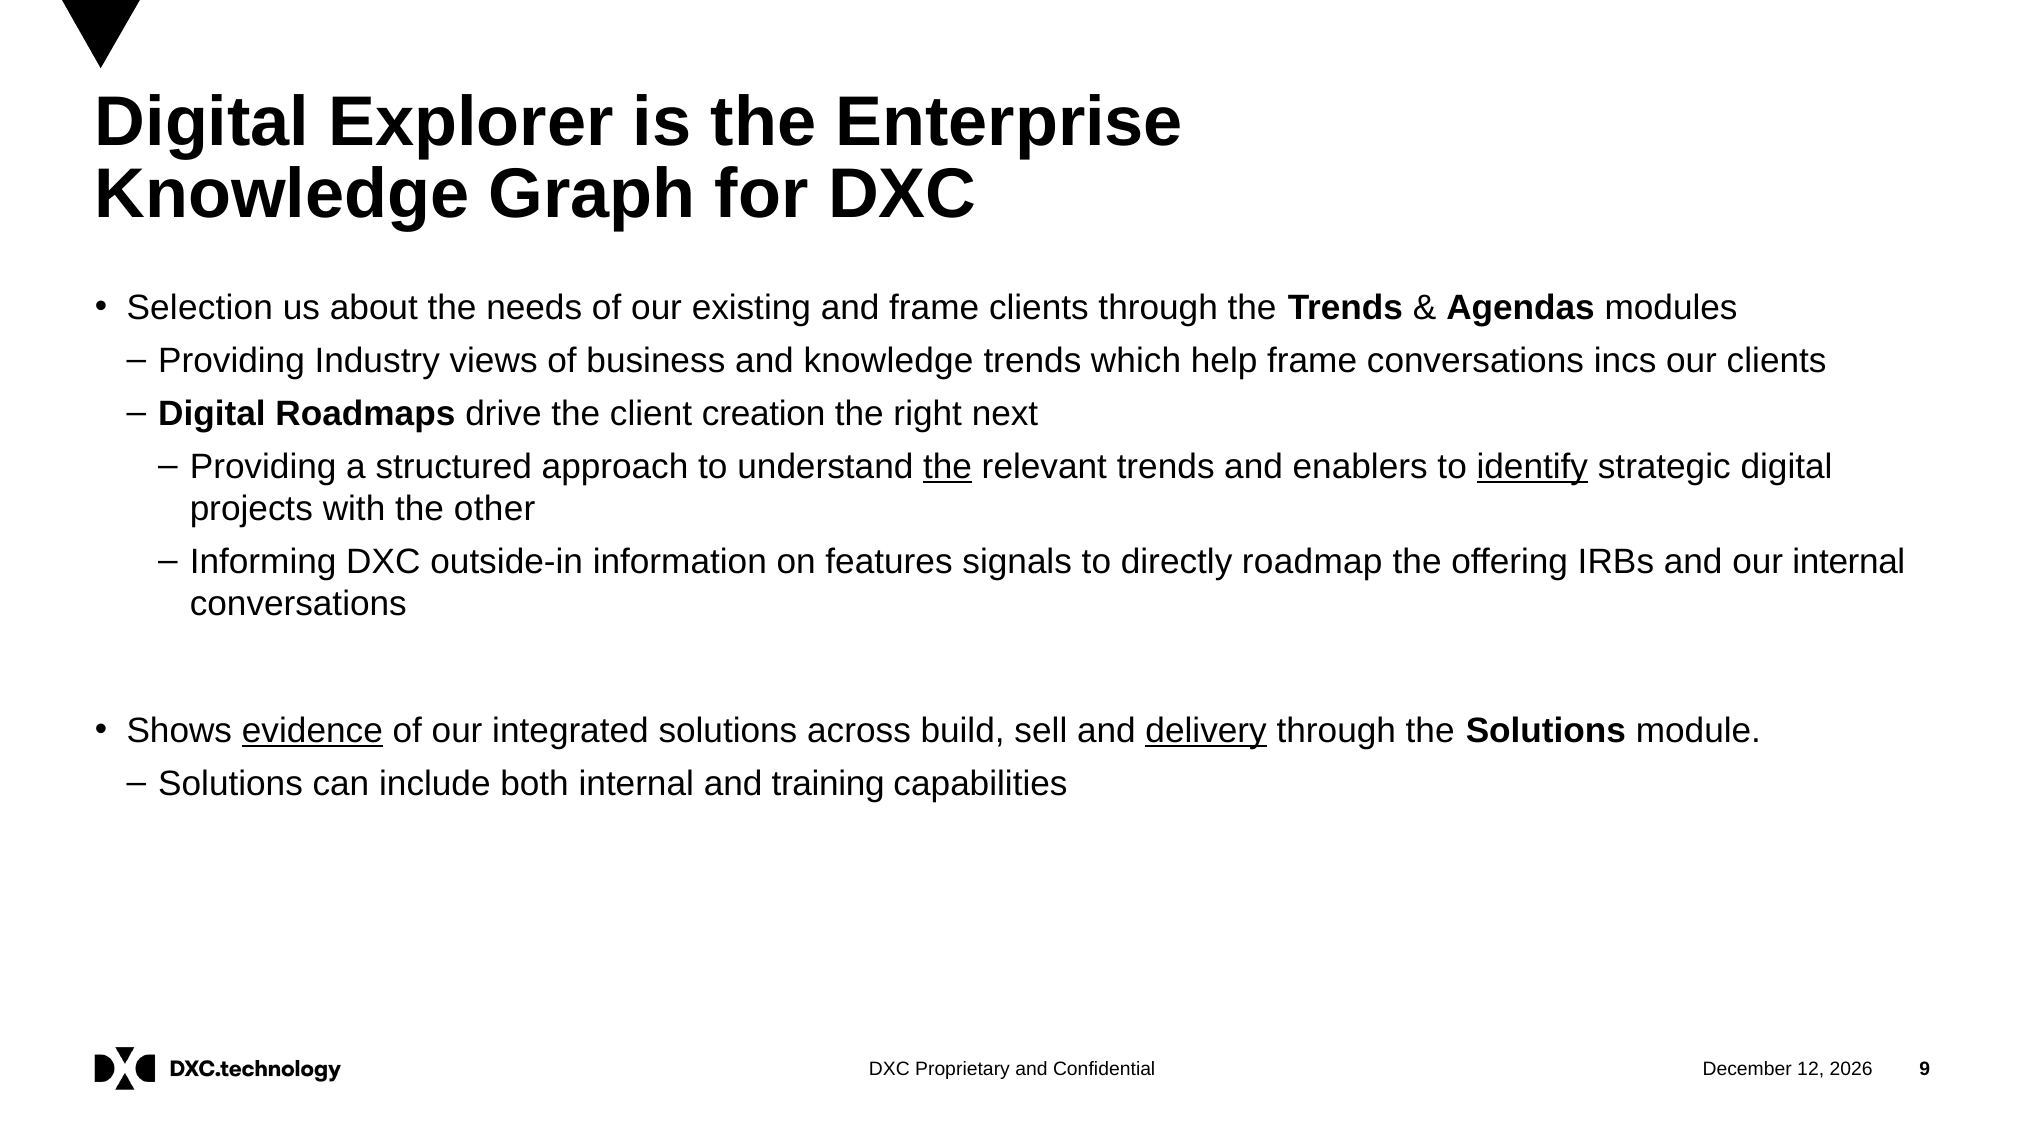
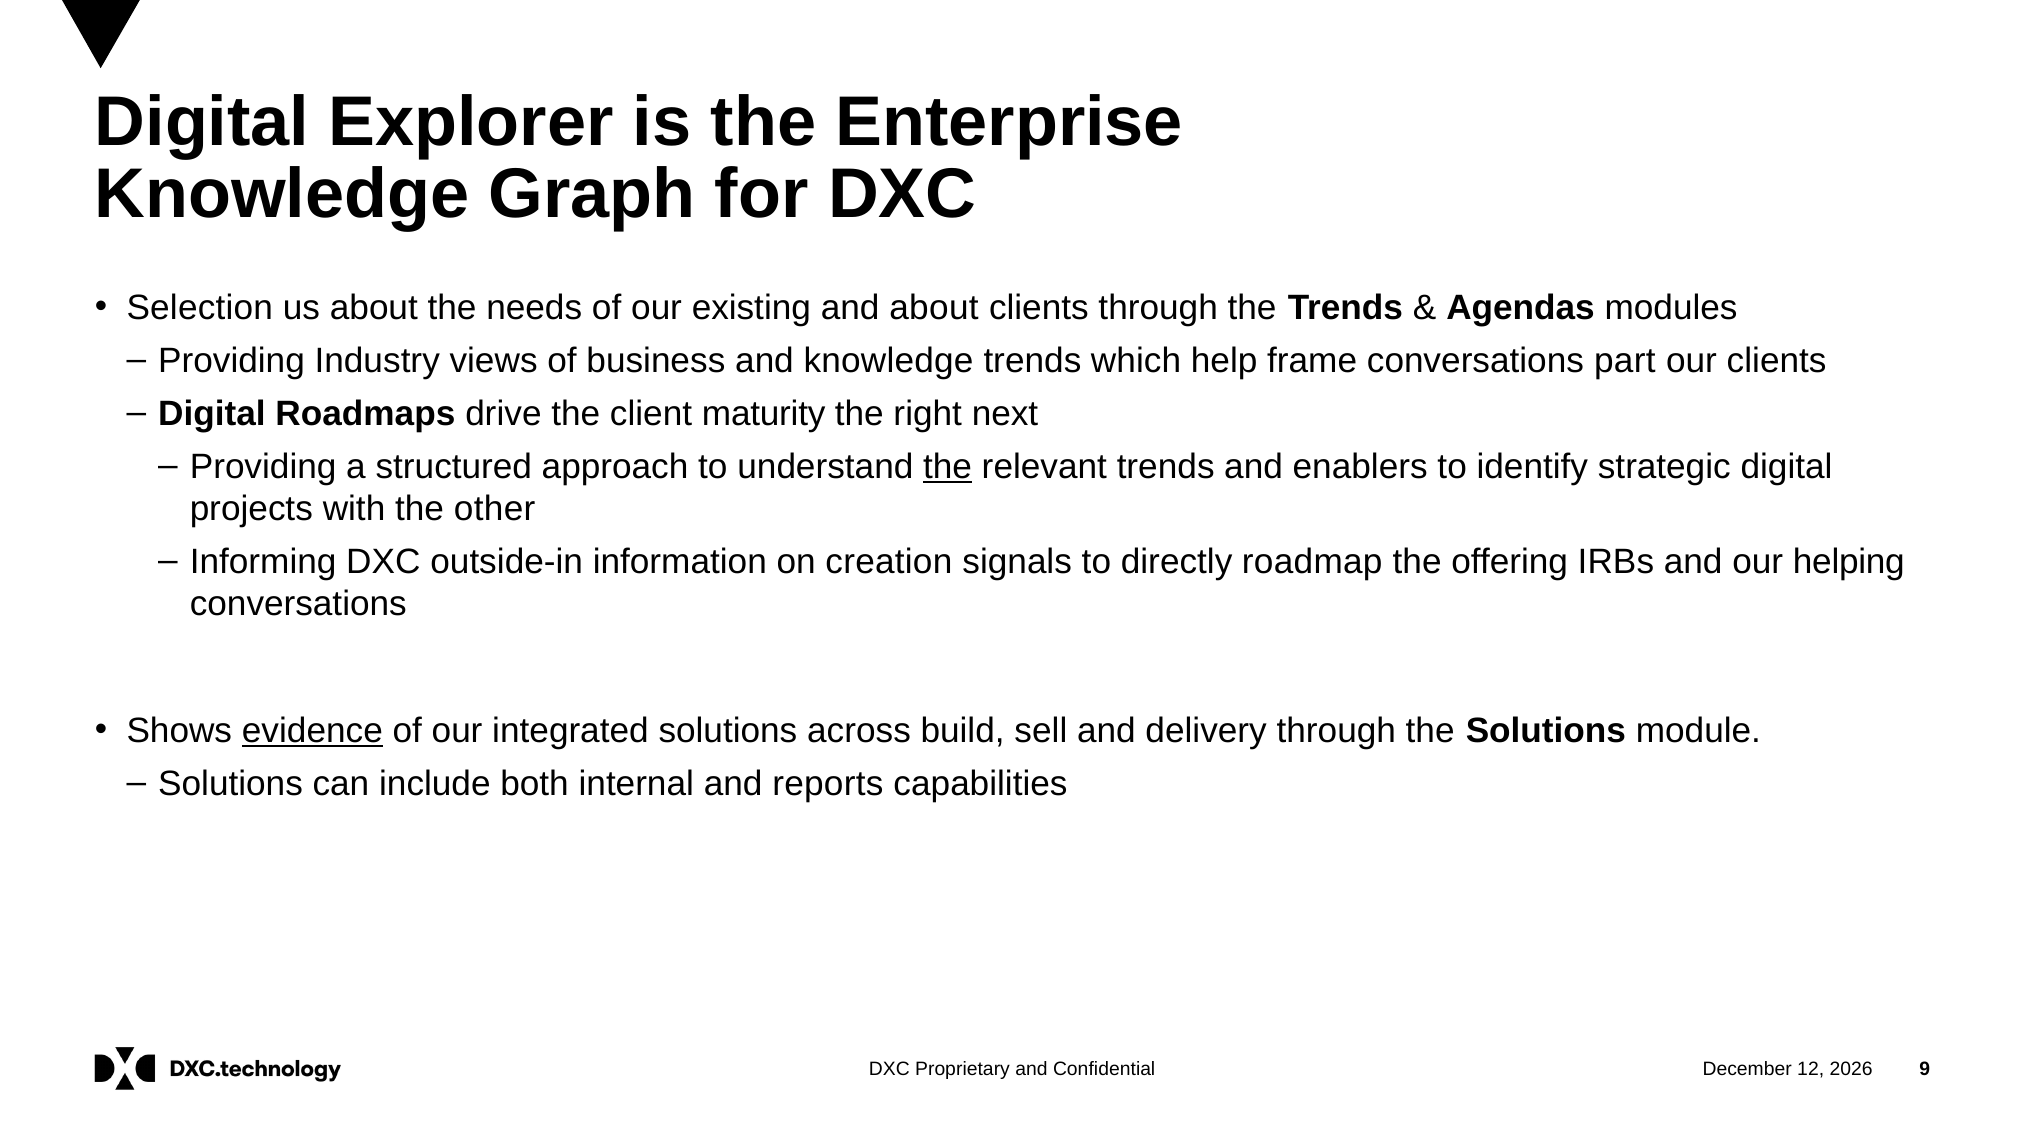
and frame: frame -> about (934, 308)
incs: incs -> part (1625, 361)
creation: creation -> maturity (764, 414)
identify underline: present -> none (1532, 467)
features: features -> creation (889, 562)
our internal: internal -> helping (1849, 562)
delivery underline: present -> none (1206, 731)
training: training -> reports (828, 784)
